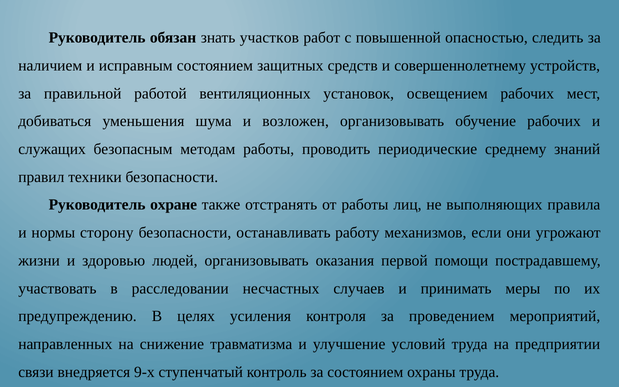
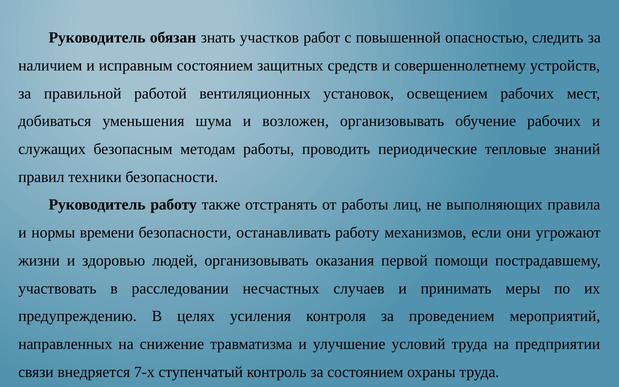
среднему: среднему -> тепловые (516, 149)
Руководитель охране: охране -> работу (174, 205)
сторону: сторону -> времени (107, 233)
9-х: 9-х -> 7-х (144, 372)
